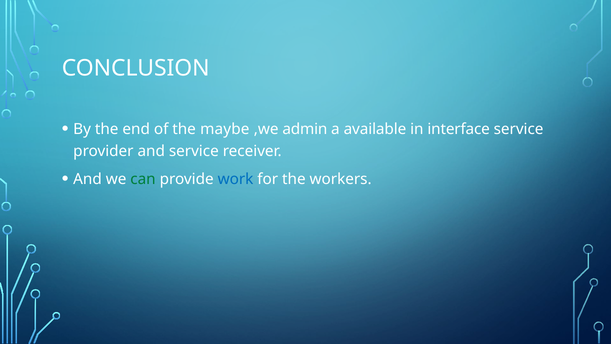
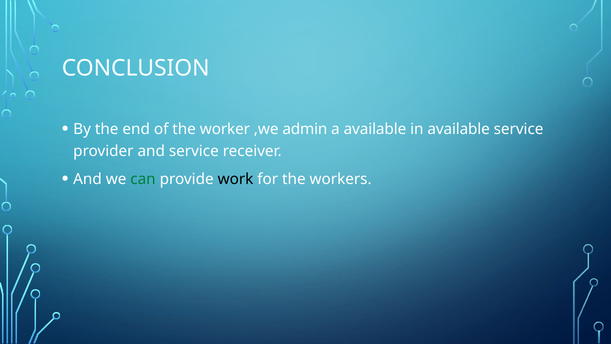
maybe: maybe -> worker (225, 129)
in interface: interface -> available (459, 129)
work colour: blue -> black (235, 179)
